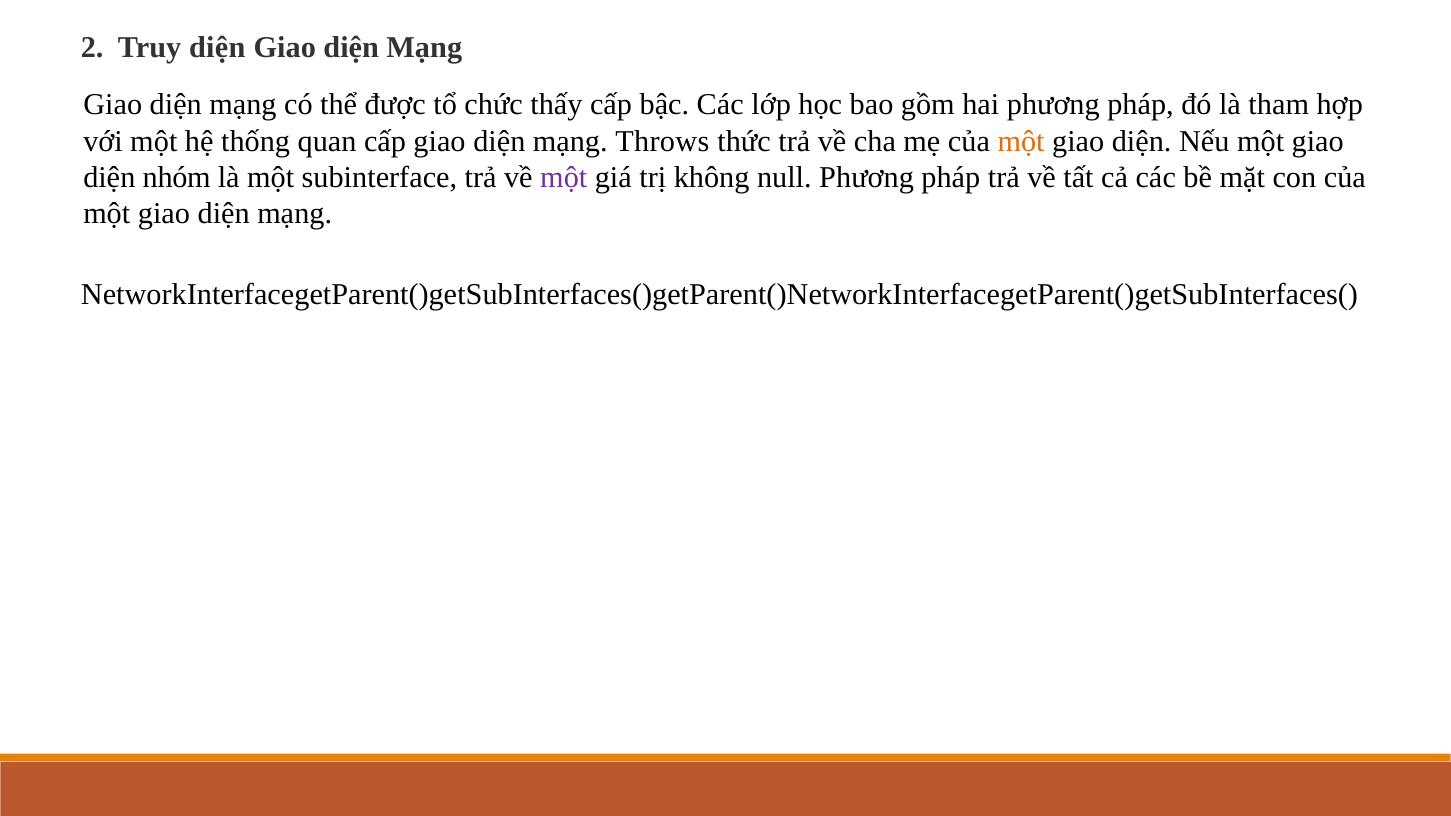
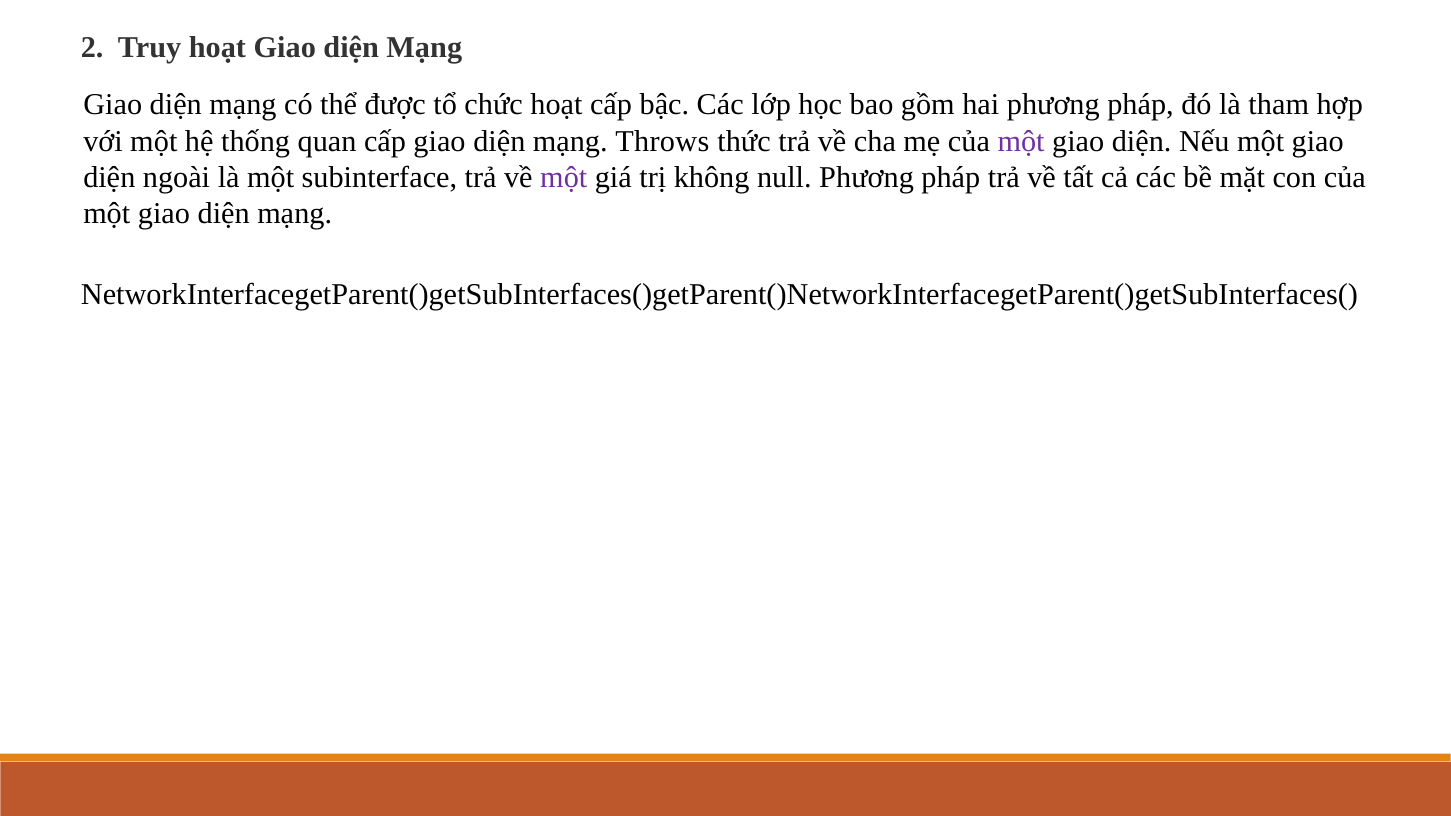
Truy diện: diện -> hoạt (217, 48)
chức thấy: thấy -> hoạt (556, 105)
một colour: orange -> purple (1021, 141)
nhóm: nhóm -> ngoài (177, 177)
